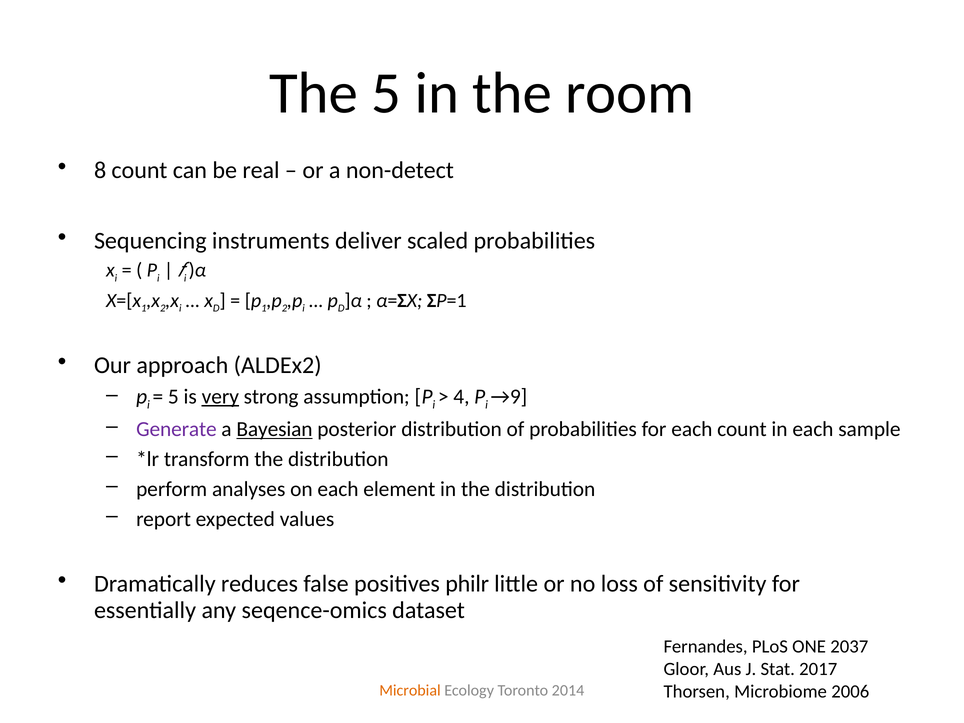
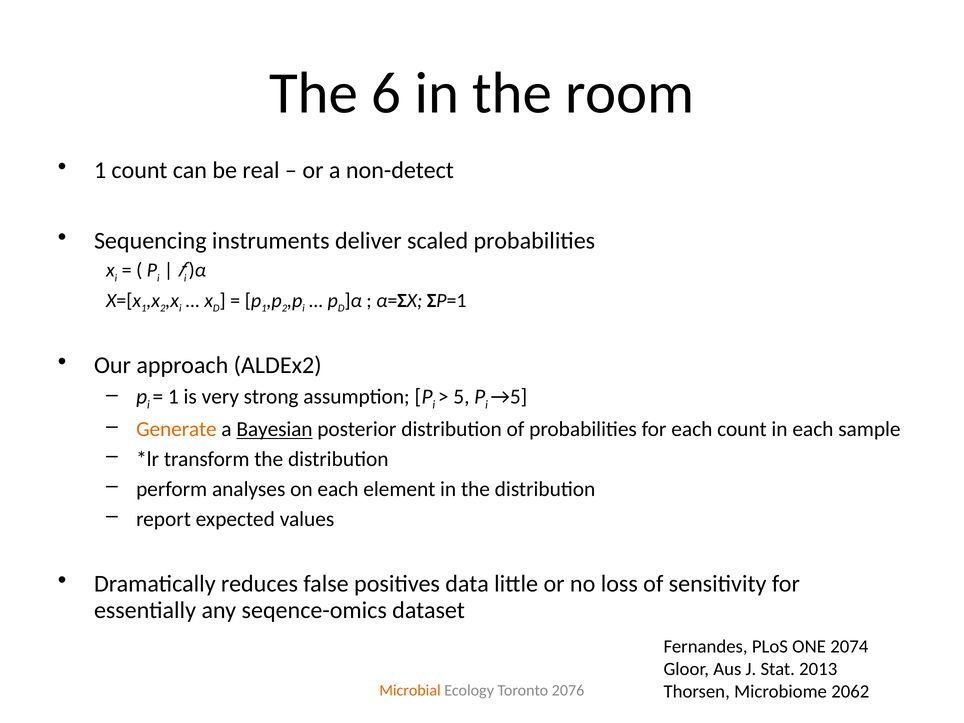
The 5: 5 -> 6 (386, 93)
8: 8 -> 1 (100, 170)
5: 5 -> 1 (173, 396)
very underline: present -> none (220, 396)
4: 4 -> 5 (461, 396)
→9: →9 -> →5 (509, 396)
Generate colour: purple -> orange (176, 429)
philr: philr -> data (467, 584)
2037: 2037 -> 2074 (849, 647)
2017: 2017 -> 2013 (818, 669)
2014: 2014 -> 2076 (568, 690)
2006: 2006 -> 2062 (850, 692)
